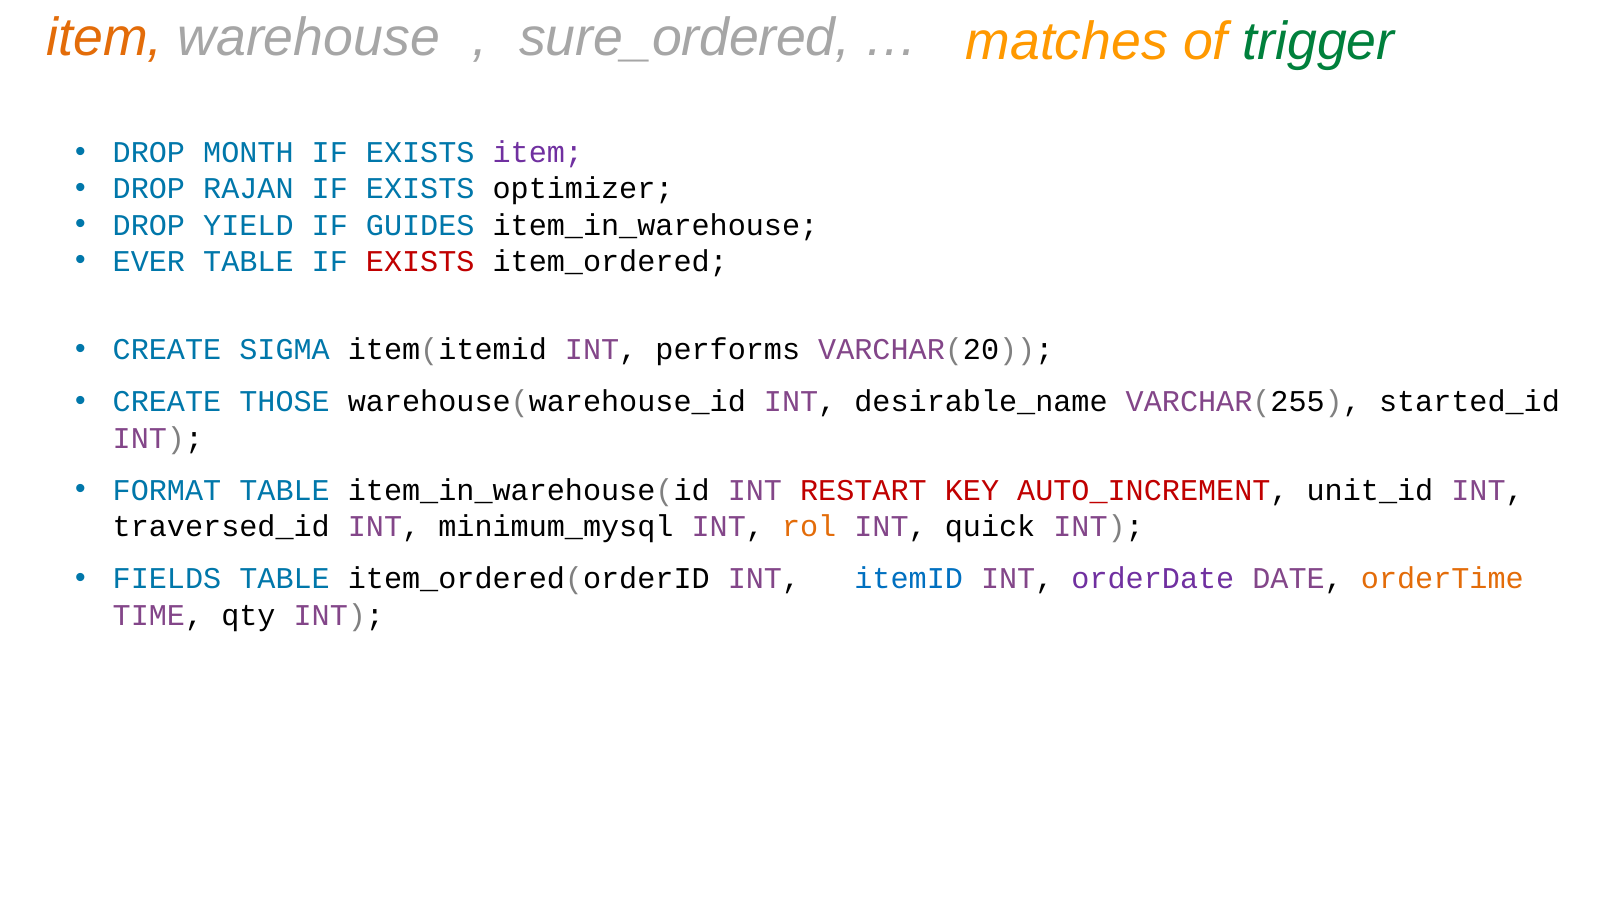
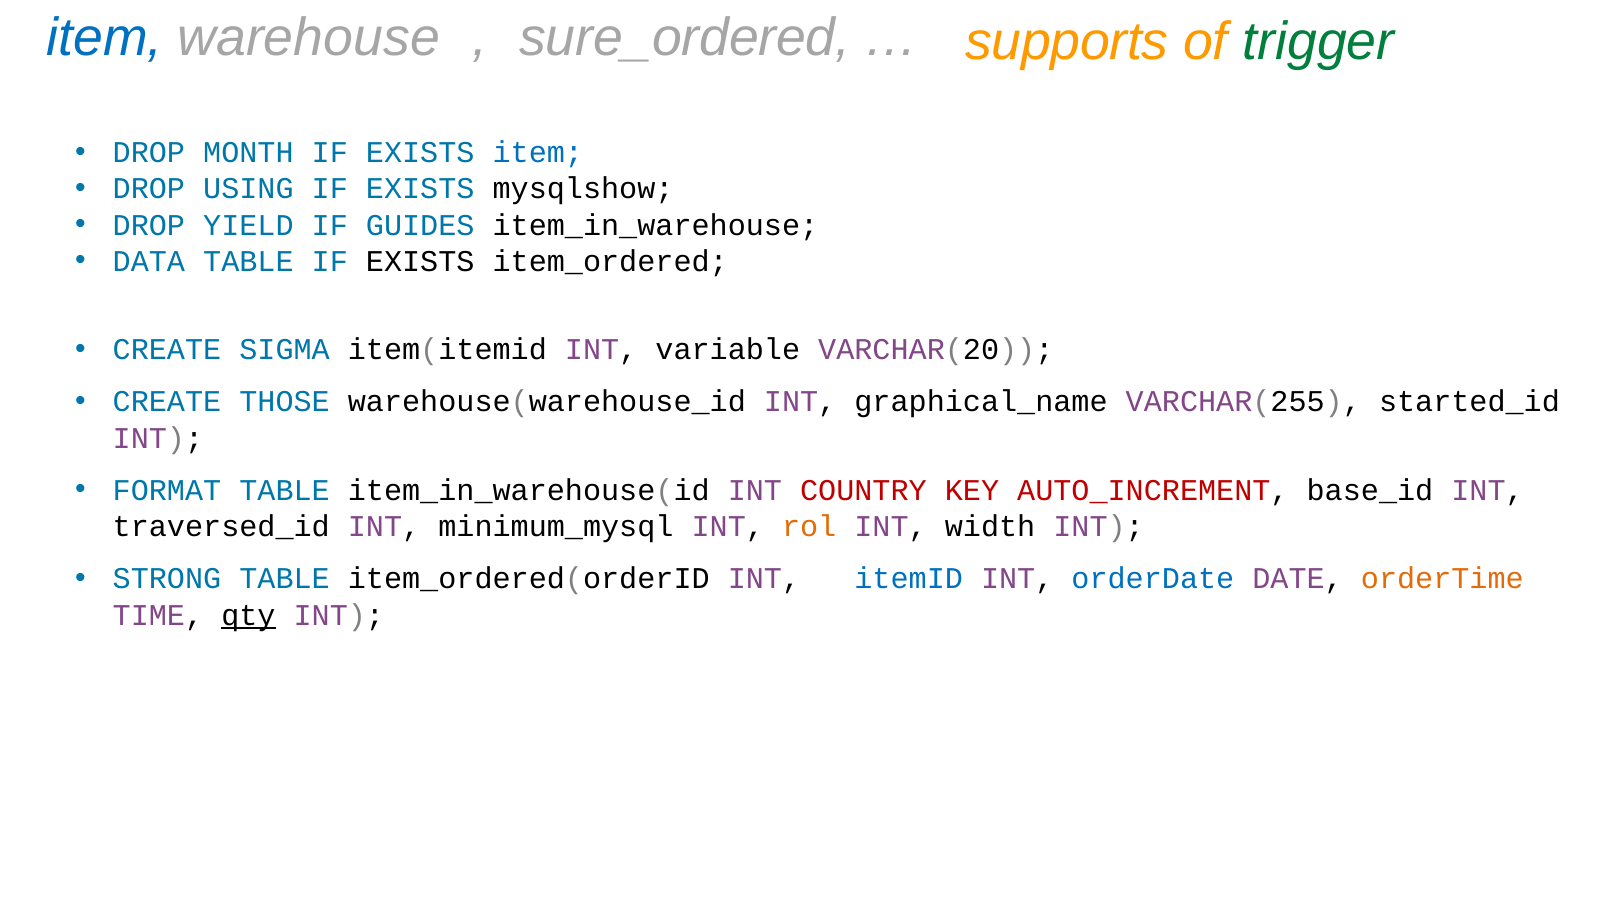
item colour: orange -> blue (105, 38)
matches: matches -> supports (1067, 42)
item colour: purple -> blue (538, 153)
RAJAN: RAJAN -> USING (248, 189)
optimizer: optimizer -> mysqlshow (583, 189)
EVER: EVER -> DATA (149, 261)
EXISTS colour: red -> black (420, 261)
performs: performs -> variable (728, 350)
desirable_name: desirable_name -> graphical_name (981, 402)
RESTART: RESTART -> COUNTRY (863, 490)
unit_id: unit_id -> base_id (1370, 490)
quick: quick -> width (990, 526)
FIELDS: FIELDS -> STRONG (167, 579)
orderDate colour: purple -> blue (1153, 579)
qty underline: none -> present (248, 615)
